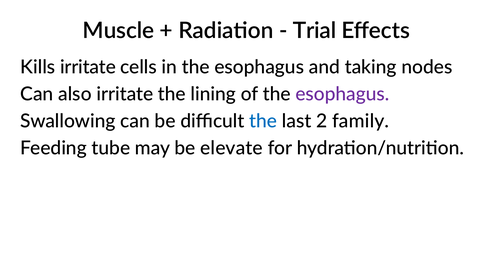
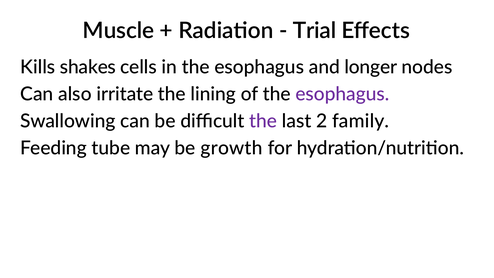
Kills irritate: irritate -> shakes (88, 67)
taking: taking -> longer (371, 67)
the colour: blue -> purple (263, 121)
elevate: elevate -> growth (232, 148)
